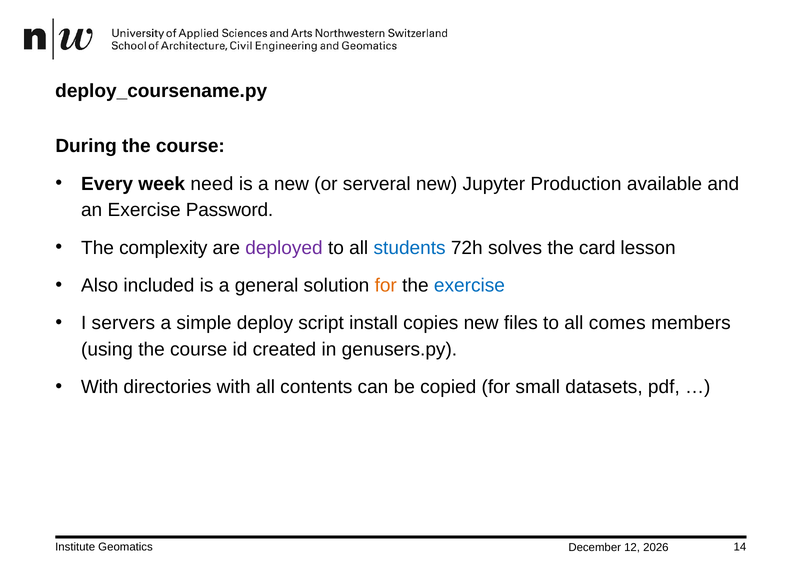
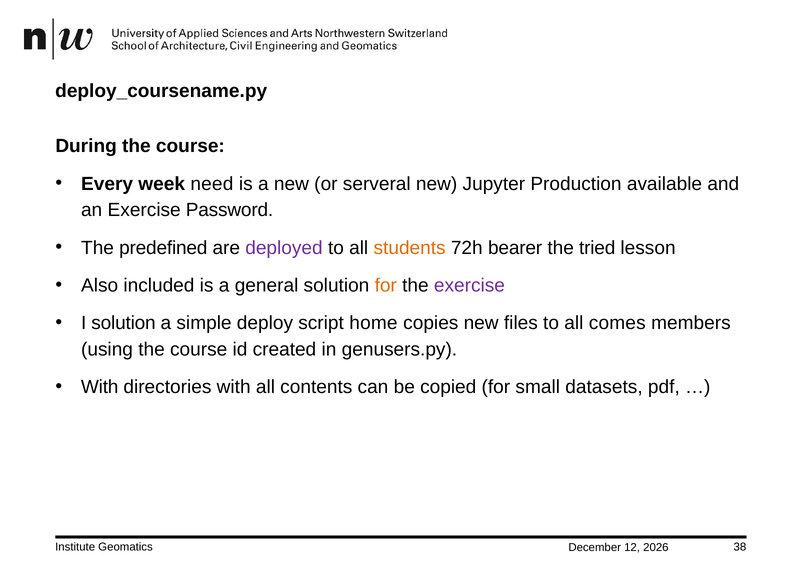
complexity: complexity -> predefined (163, 248)
students colour: blue -> orange (410, 248)
solves: solves -> bearer (515, 248)
card: card -> tried (597, 248)
exercise colour: blue -> purple (469, 286)
I servers: servers -> solution (124, 323)
install: install -> home (373, 323)
14: 14 -> 38 (740, 547)
